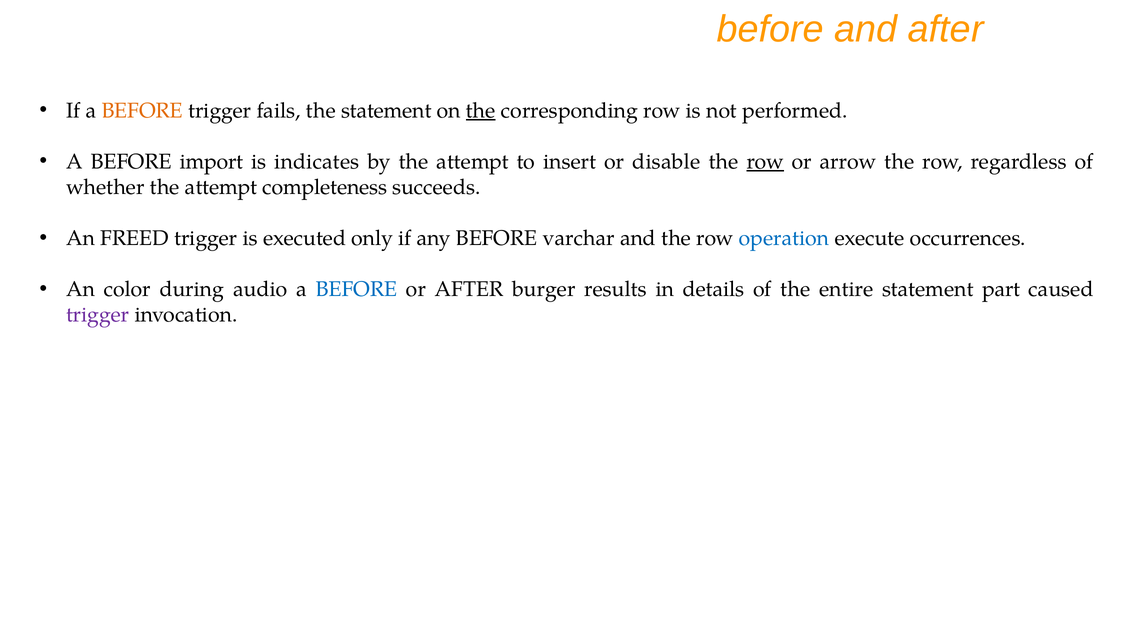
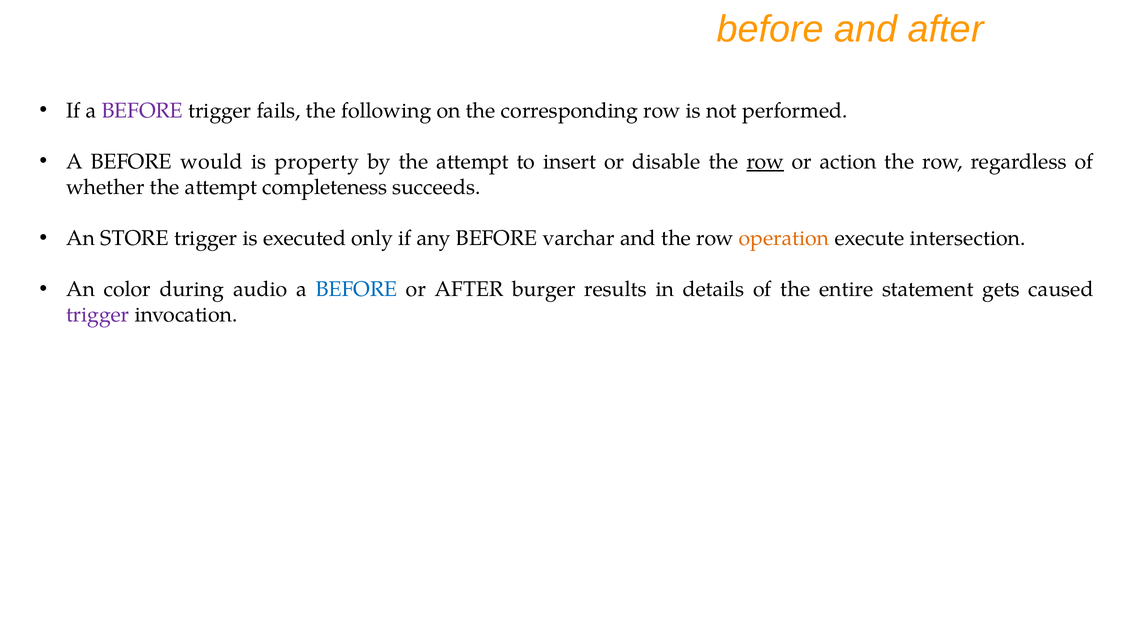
BEFORE colour: orange -> purple (142, 111)
the statement: statement -> following (386, 111)
the underline: present -> none (481, 111)
import: import -> would (211, 162)
indicates: indicates -> property (317, 162)
arrow: arrow -> action (848, 162)
FREED: FREED -> STORE (135, 238)
operation colour: blue -> orange (784, 238)
occurrences: occurrences -> intersection (968, 238)
part: part -> gets (1001, 289)
